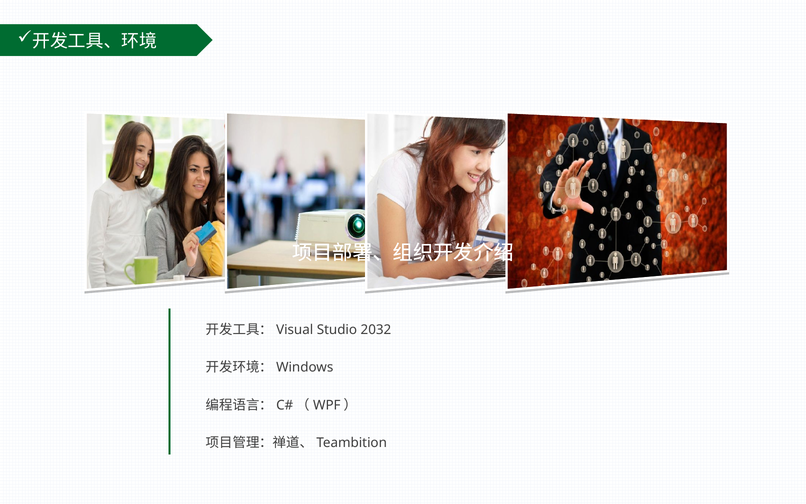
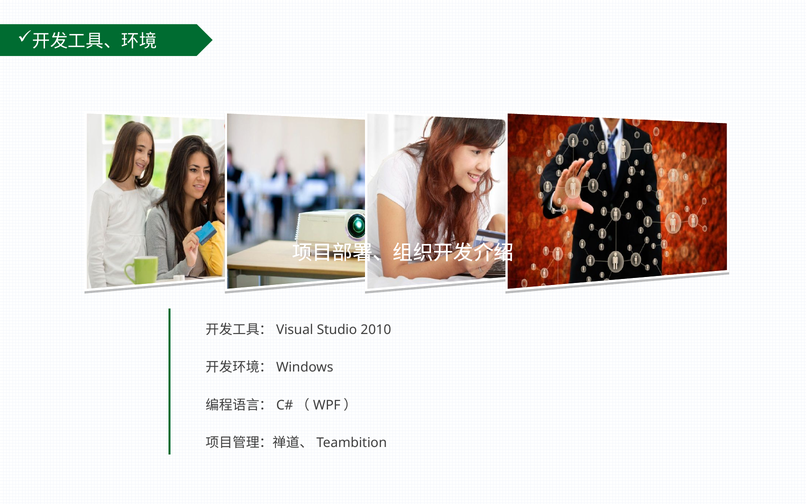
2032: 2032 -> 2010 (376, 330)
